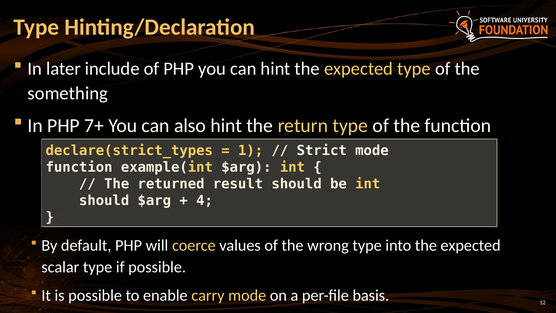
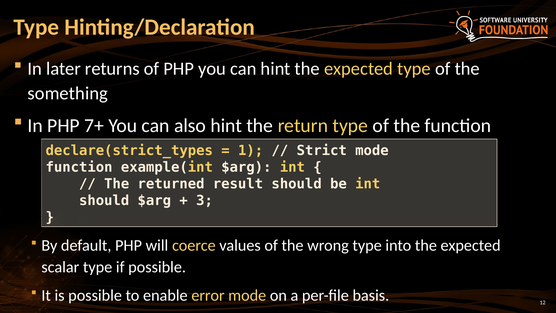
include: include -> returns (112, 69)
4: 4 -> 3 (205, 200)
carry: carry -> error (208, 295)
